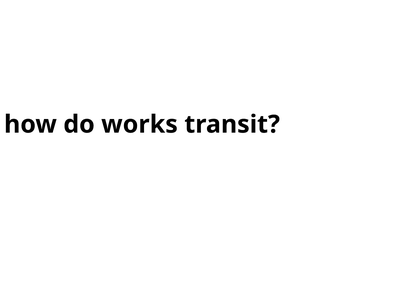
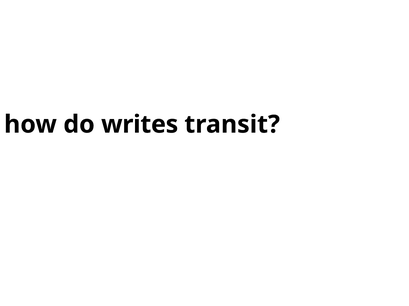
works: works -> writes (140, 125)
